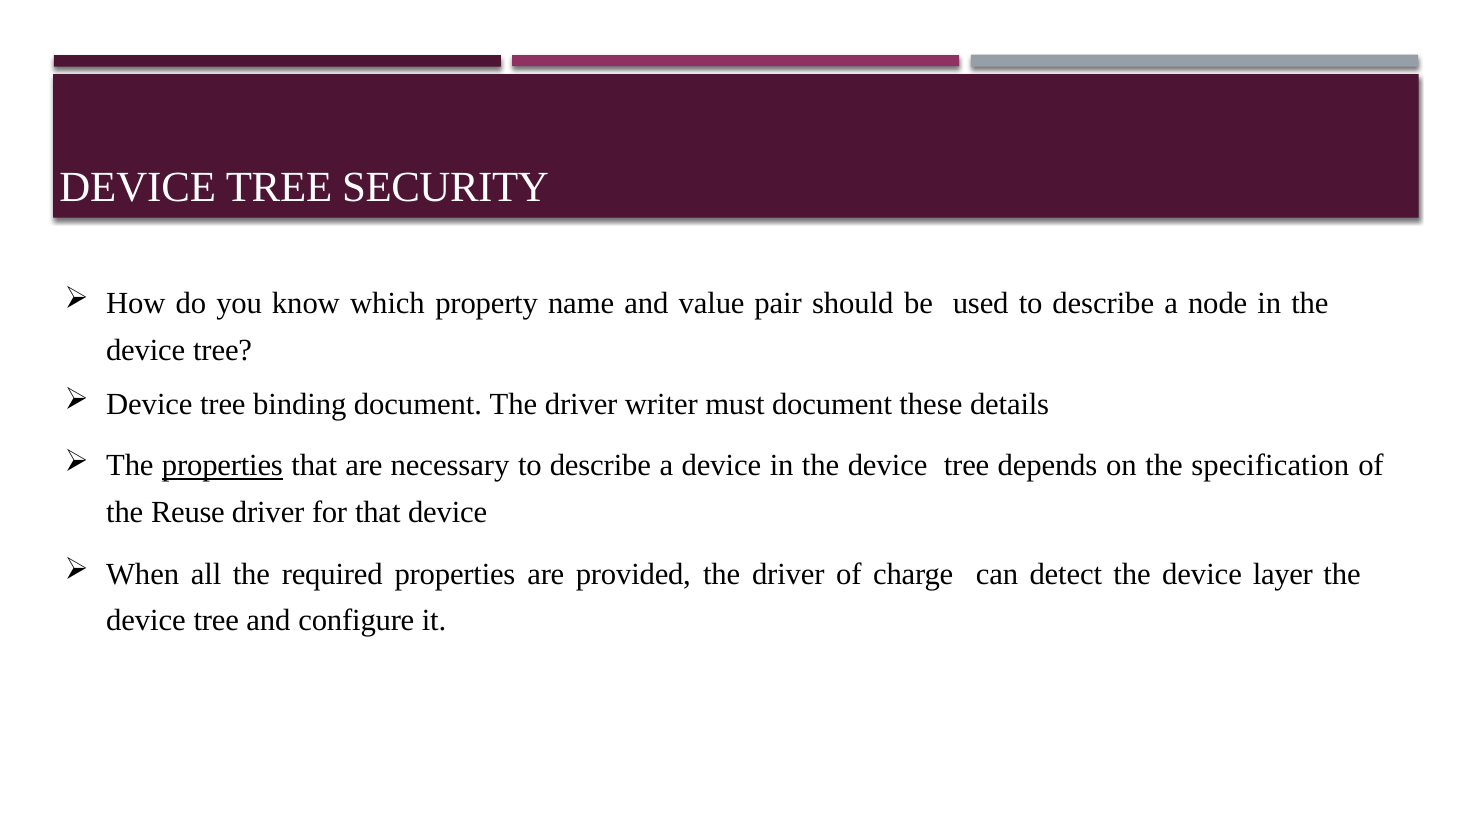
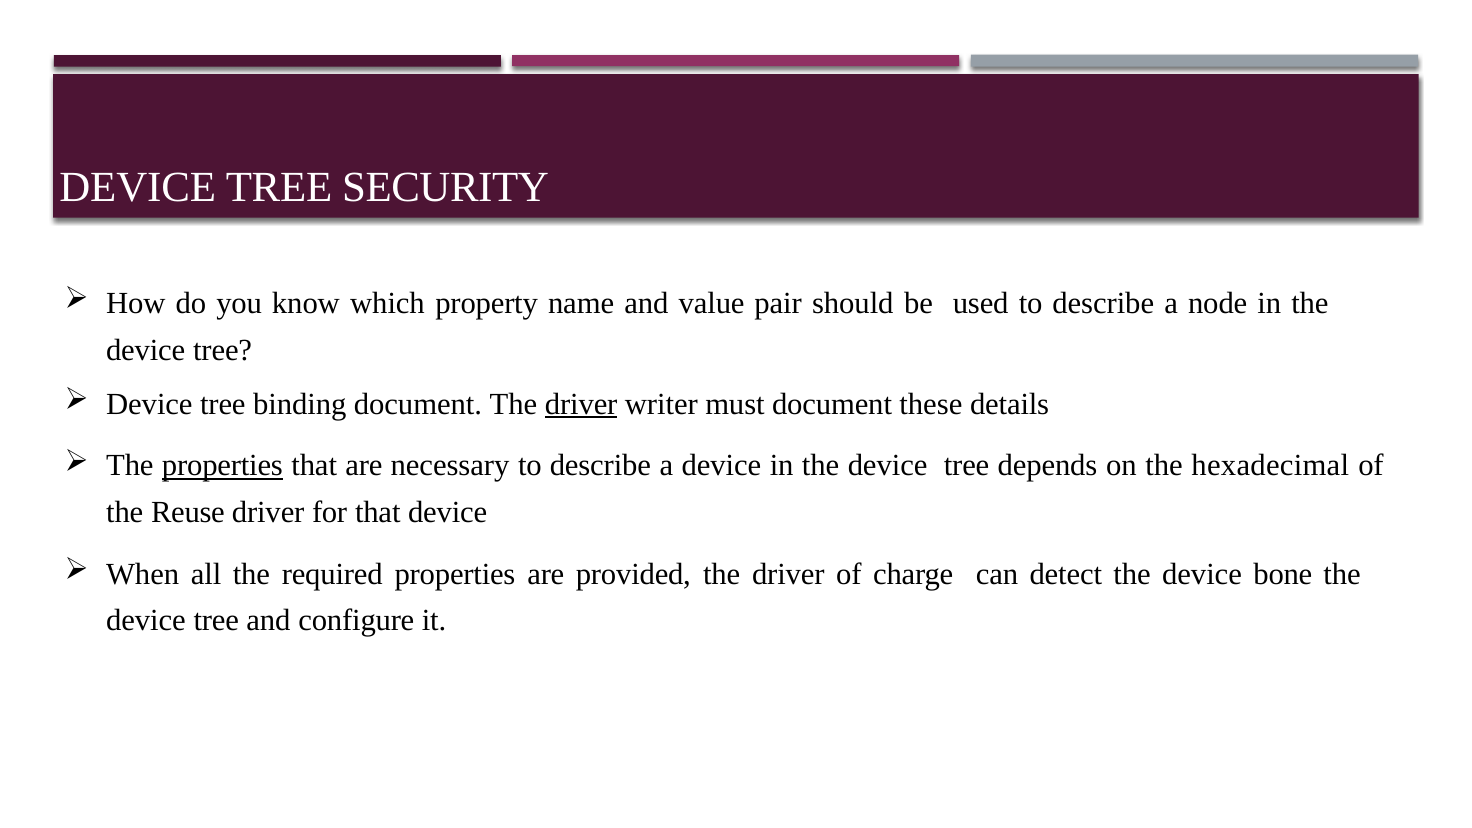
driver underline: none -> present (581, 404)
specification: specification -> hexadecimal (1270, 466)
layer: layer -> bone (1283, 574)
